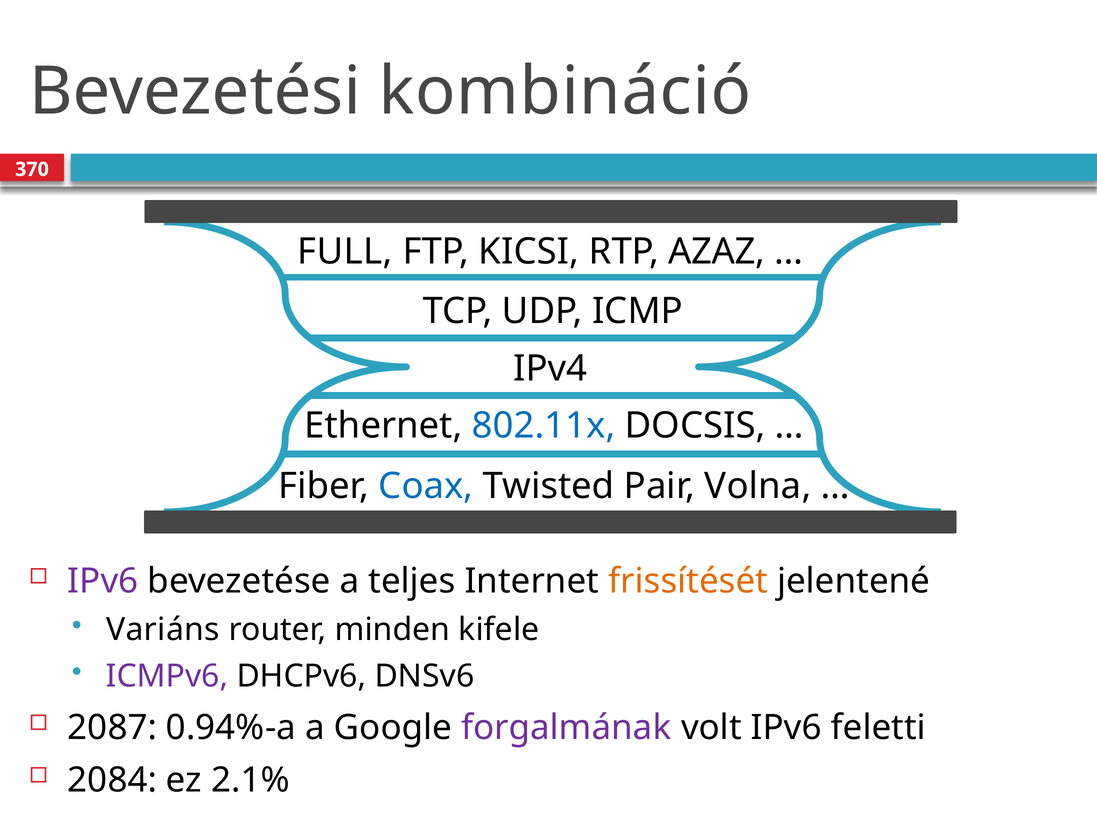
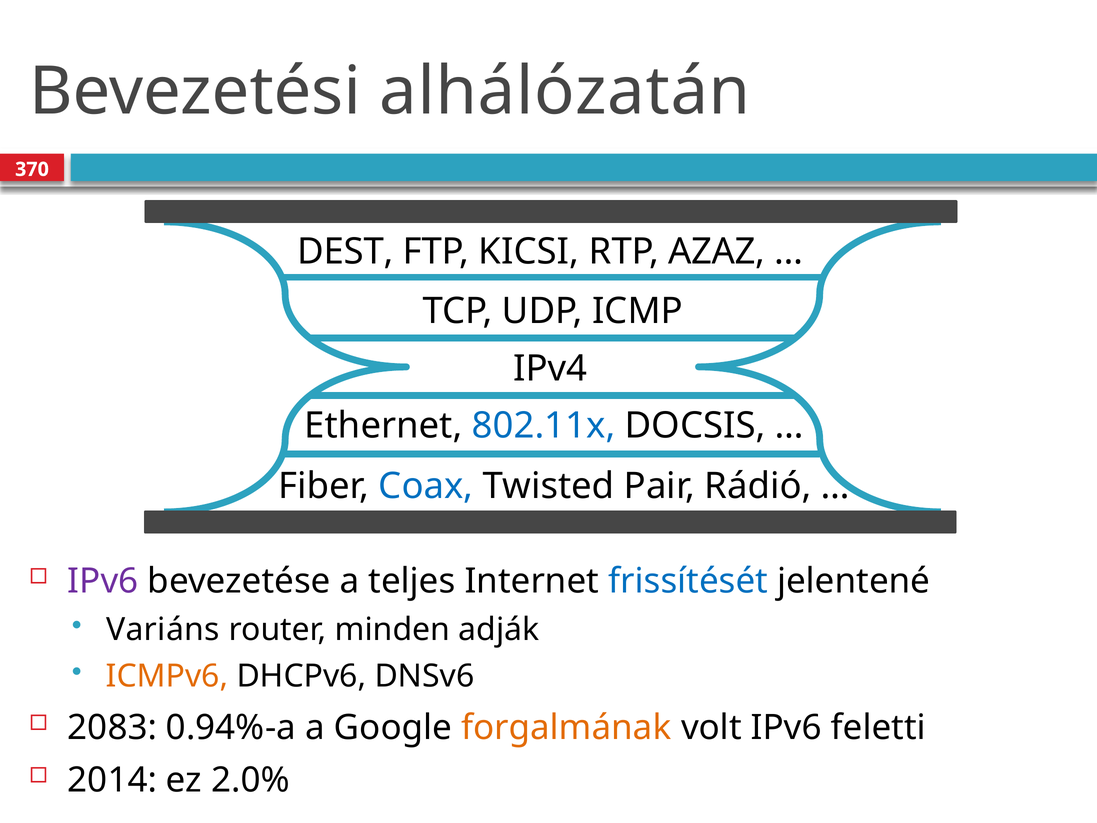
kombináció: kombináció -> alhálózatán (565, 92)
FULL: FULL -> DEST (345, 252)
Volna: Volna -> Rádió (758, 486)
frissítését colour: orange -> blue (688, 581)
kifele: kifele -> adják (499, 629)
ICMPv6 colour: purple -> orange (167, 676)
2087: 2087 -> 2083 (112, 727)
forgalmának colour: purple -> orange (566, 727)
2084: 2084 -> 2014 (112, 780)
2.1%: 2.1% -> 2.0% (250, 780)
